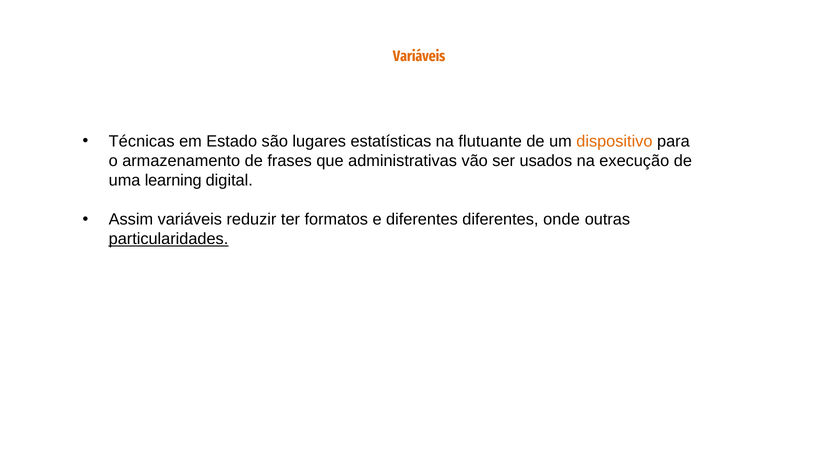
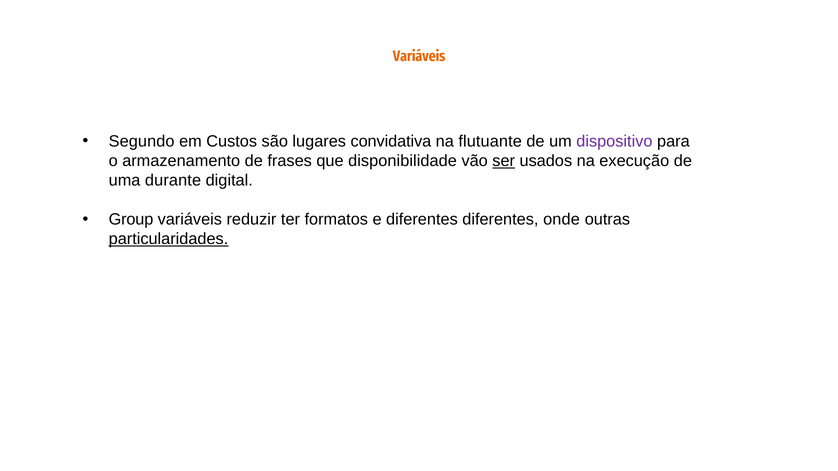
Técnicas: Técnicas -> Segundo (142, 142)
Estado: Estado -> Custos (232, 142)
estatísticas: estatísticas -> convidativa (391, 142)
dispositivo colour: orange -> purple (614, 142)
administrativas: administrativas -> disponibilidade (403, 161)
ser underline: none -> present (504, 161)
learning: learning -> durante (173, 181)
Assim: Assim -> Group (131, 220)
